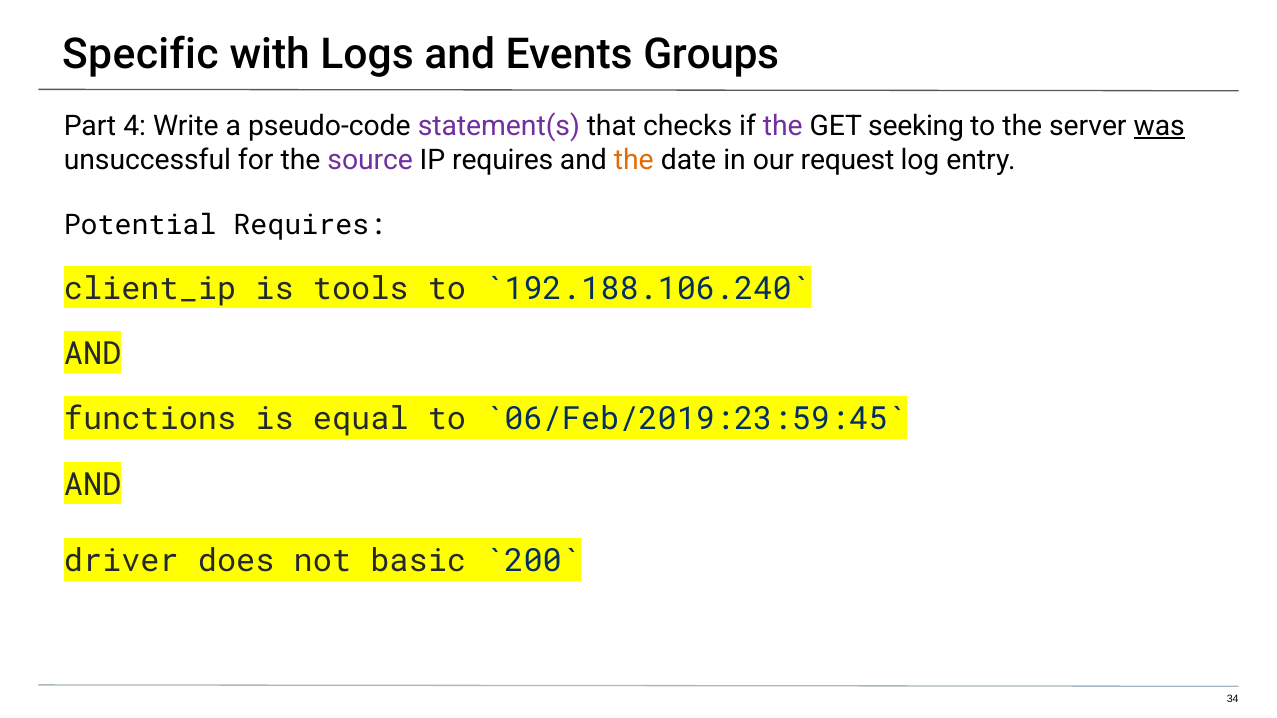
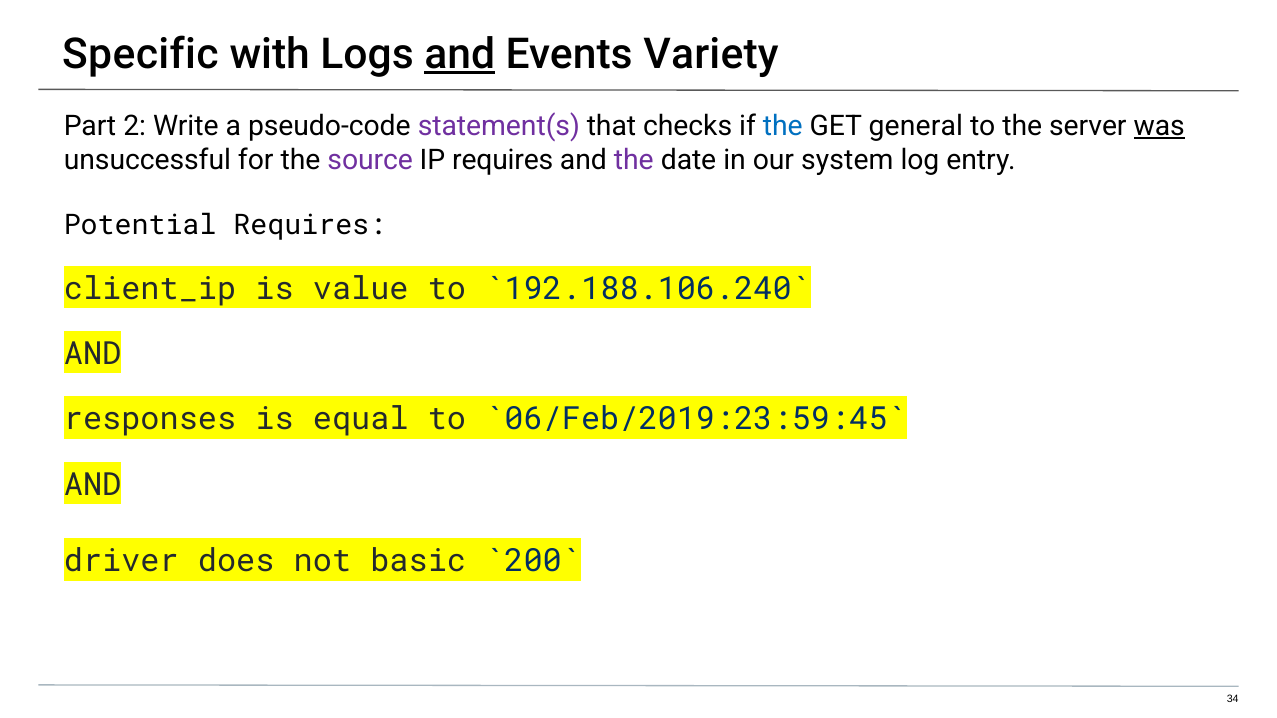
and underline: none -> present (460, 54)
Groups: Groups -> Variety (711, 54)
4: 4 -> 2 (135, 126)
the colour: purple -> blue (783, 126)
seeking: seeking -> general (916, 126)
the colour: orange -> purple (634, 160)
request: request -> system (847, 160)
tools: tools -> value (361, 289)
functions: functions -> responses (150, 420)
